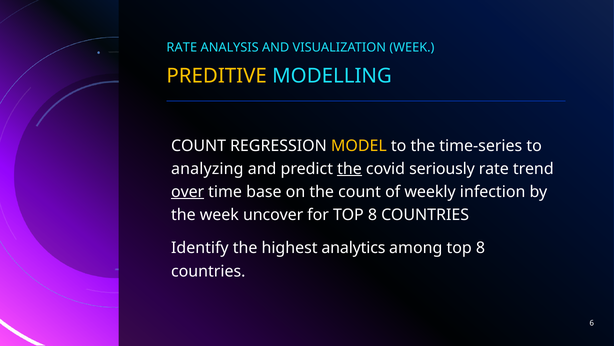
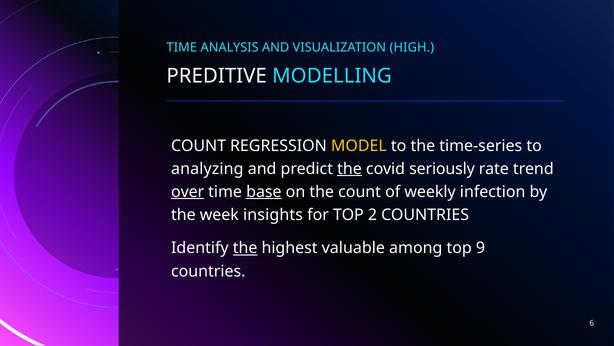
RATE: RATE -> TIME (182, 47)
VISUALIZATION WEEK: WEEK -> HIGH (412, 47)
PREDITIVE colour: yellow -> white (217, 76)
base underline: none -> present (264, 191)
uncover: uncover -> insights (273, 214)
for TOP 8: 8 -> 2 (373, 214)
the underline: none -> present (245, 248)
analytics: analytics -> valuable (353, 248)
among top 8: 8 -> 9 (480, 248)
